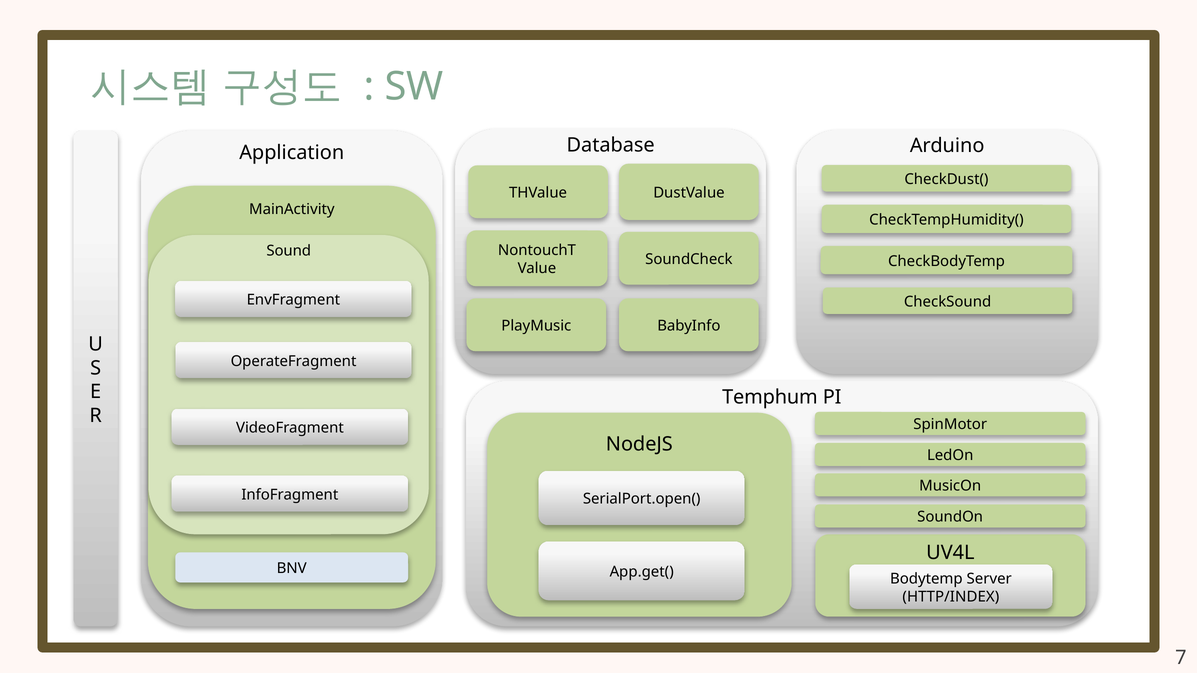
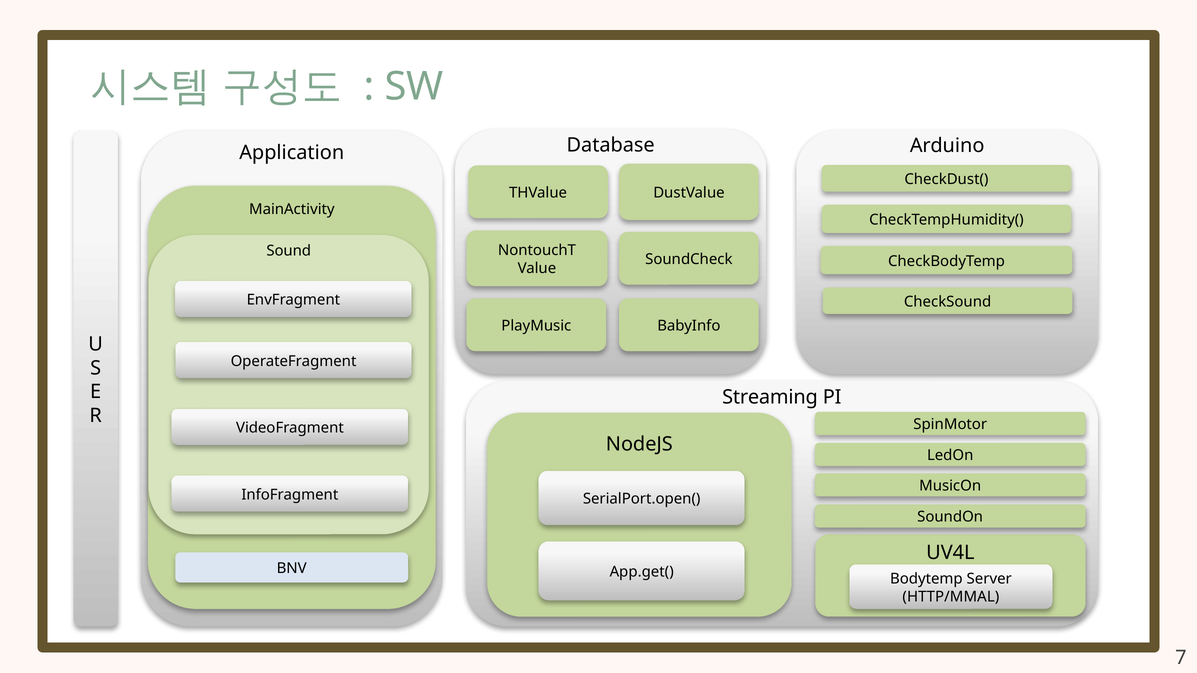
Temphum: Temphum -> Streaming (770, 398)
HTTP/INDEX: HTTP/INDEX -> HTTP/MMAL (951, 597)
